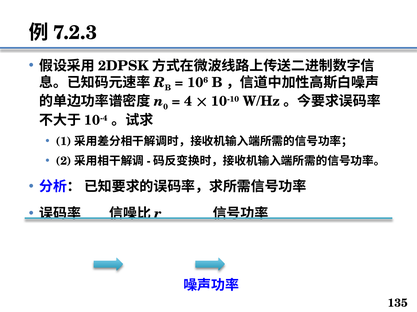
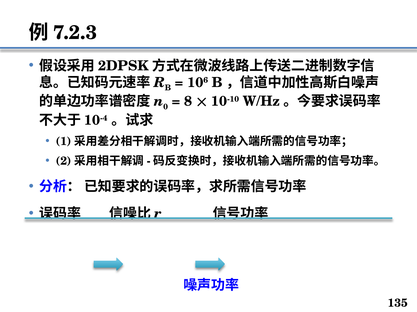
4: 4 -> 8 (188, 102)
